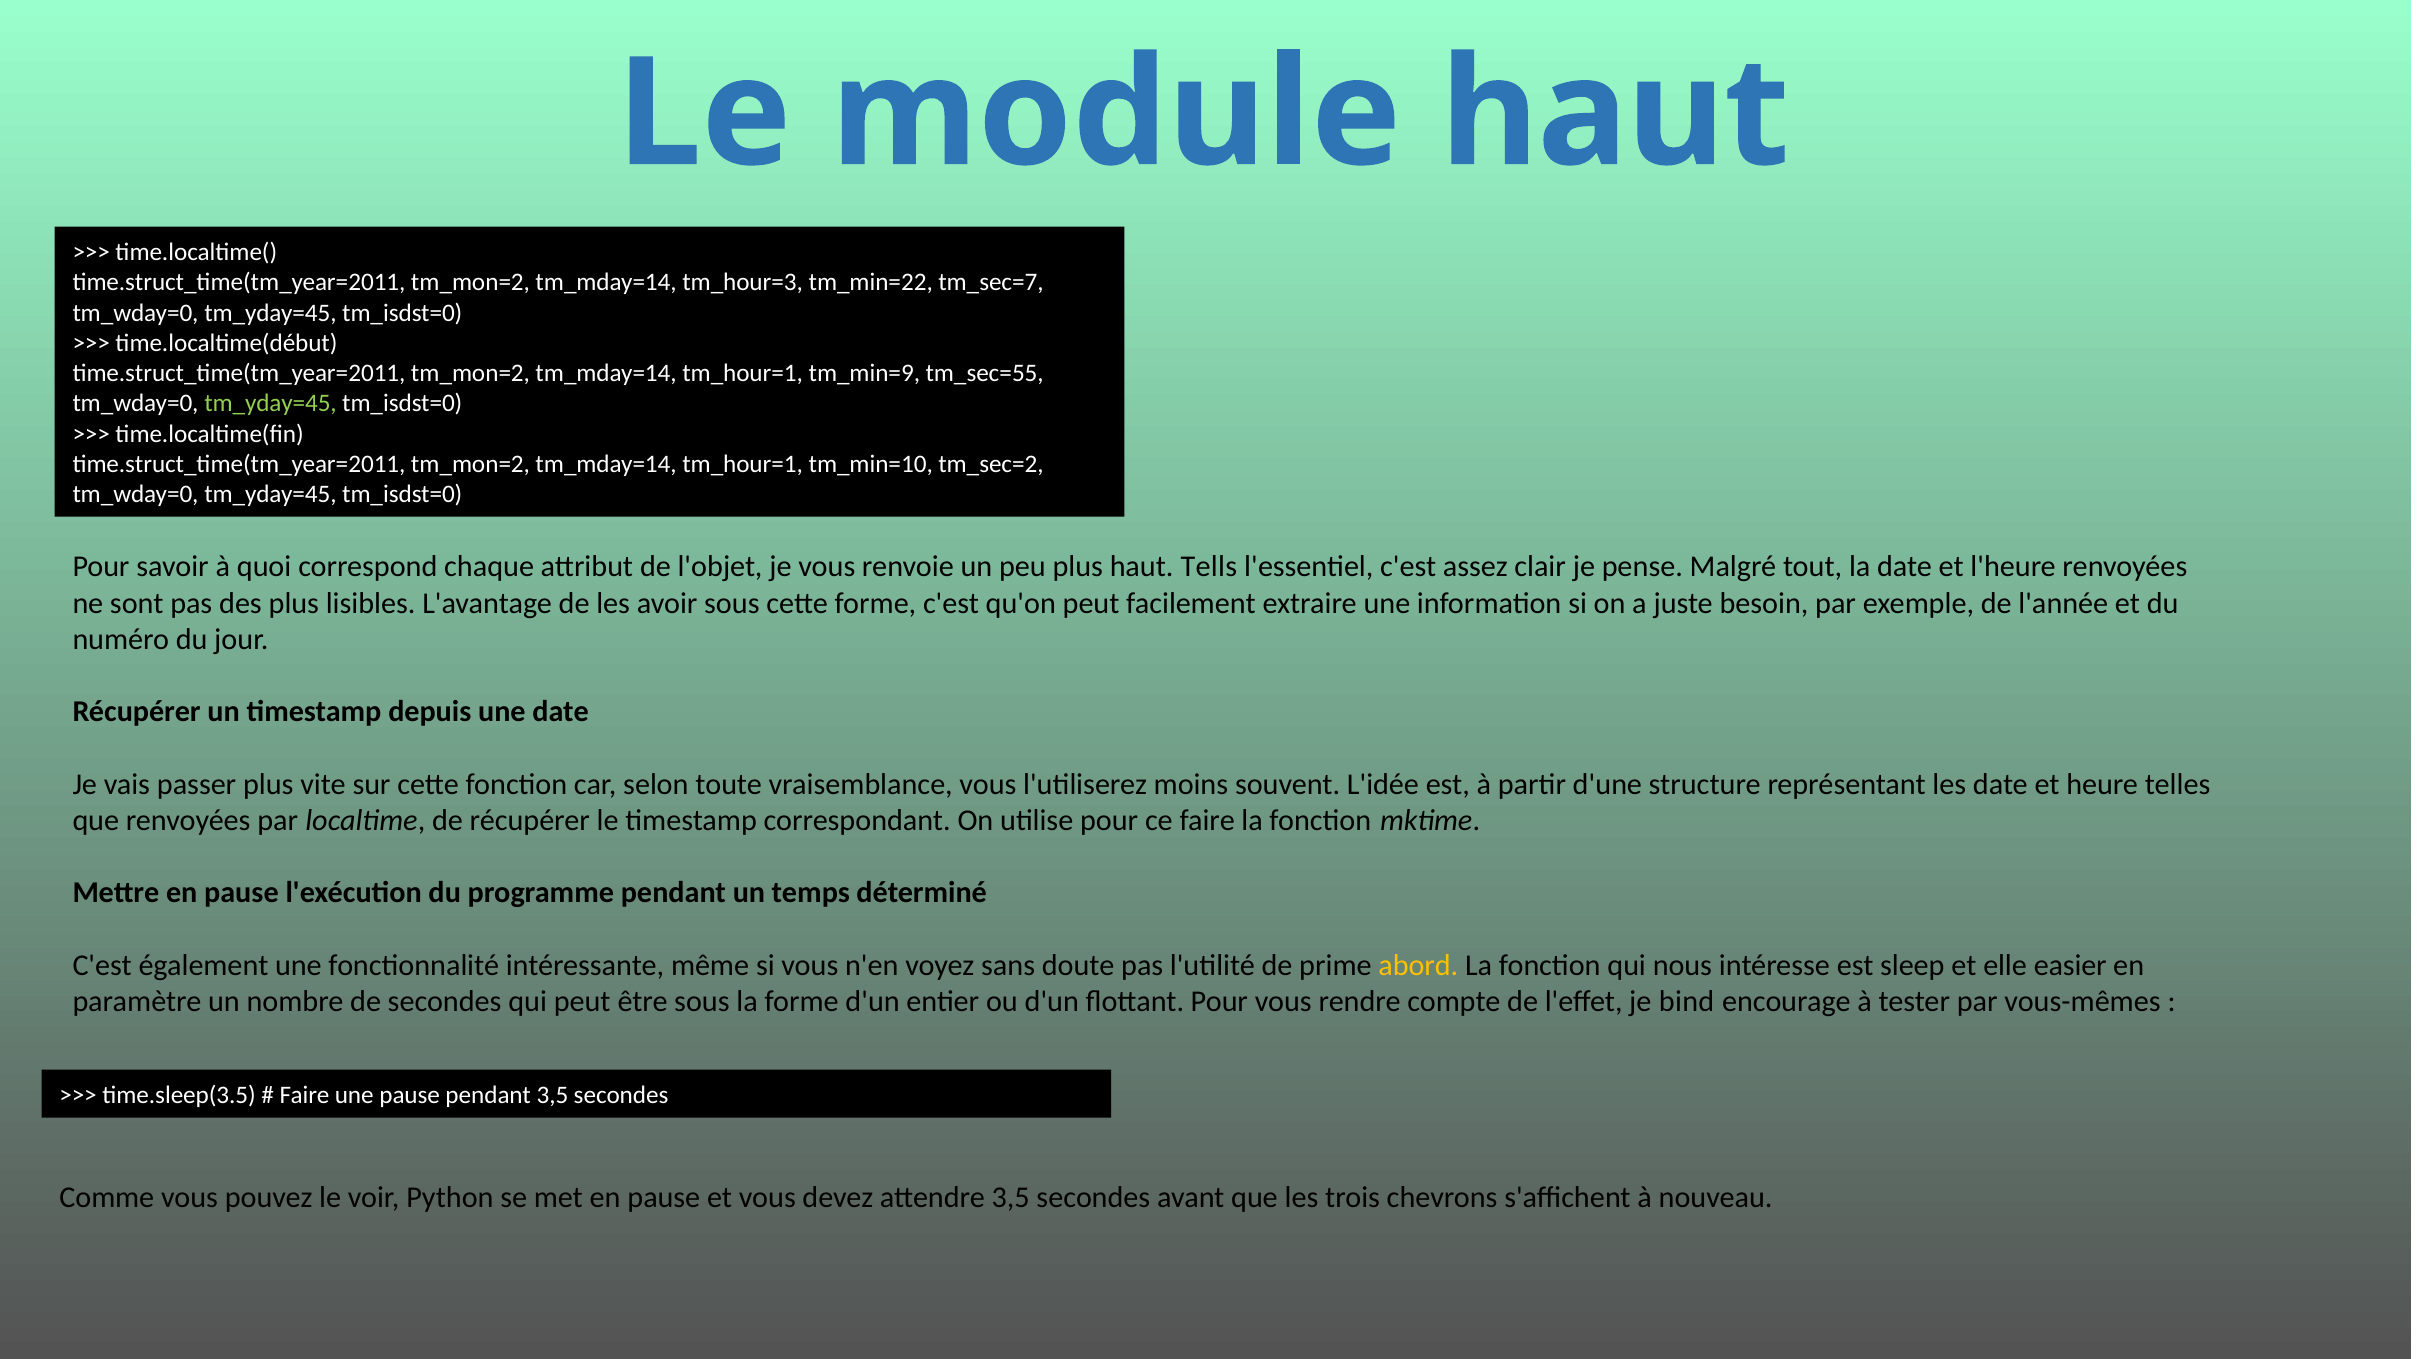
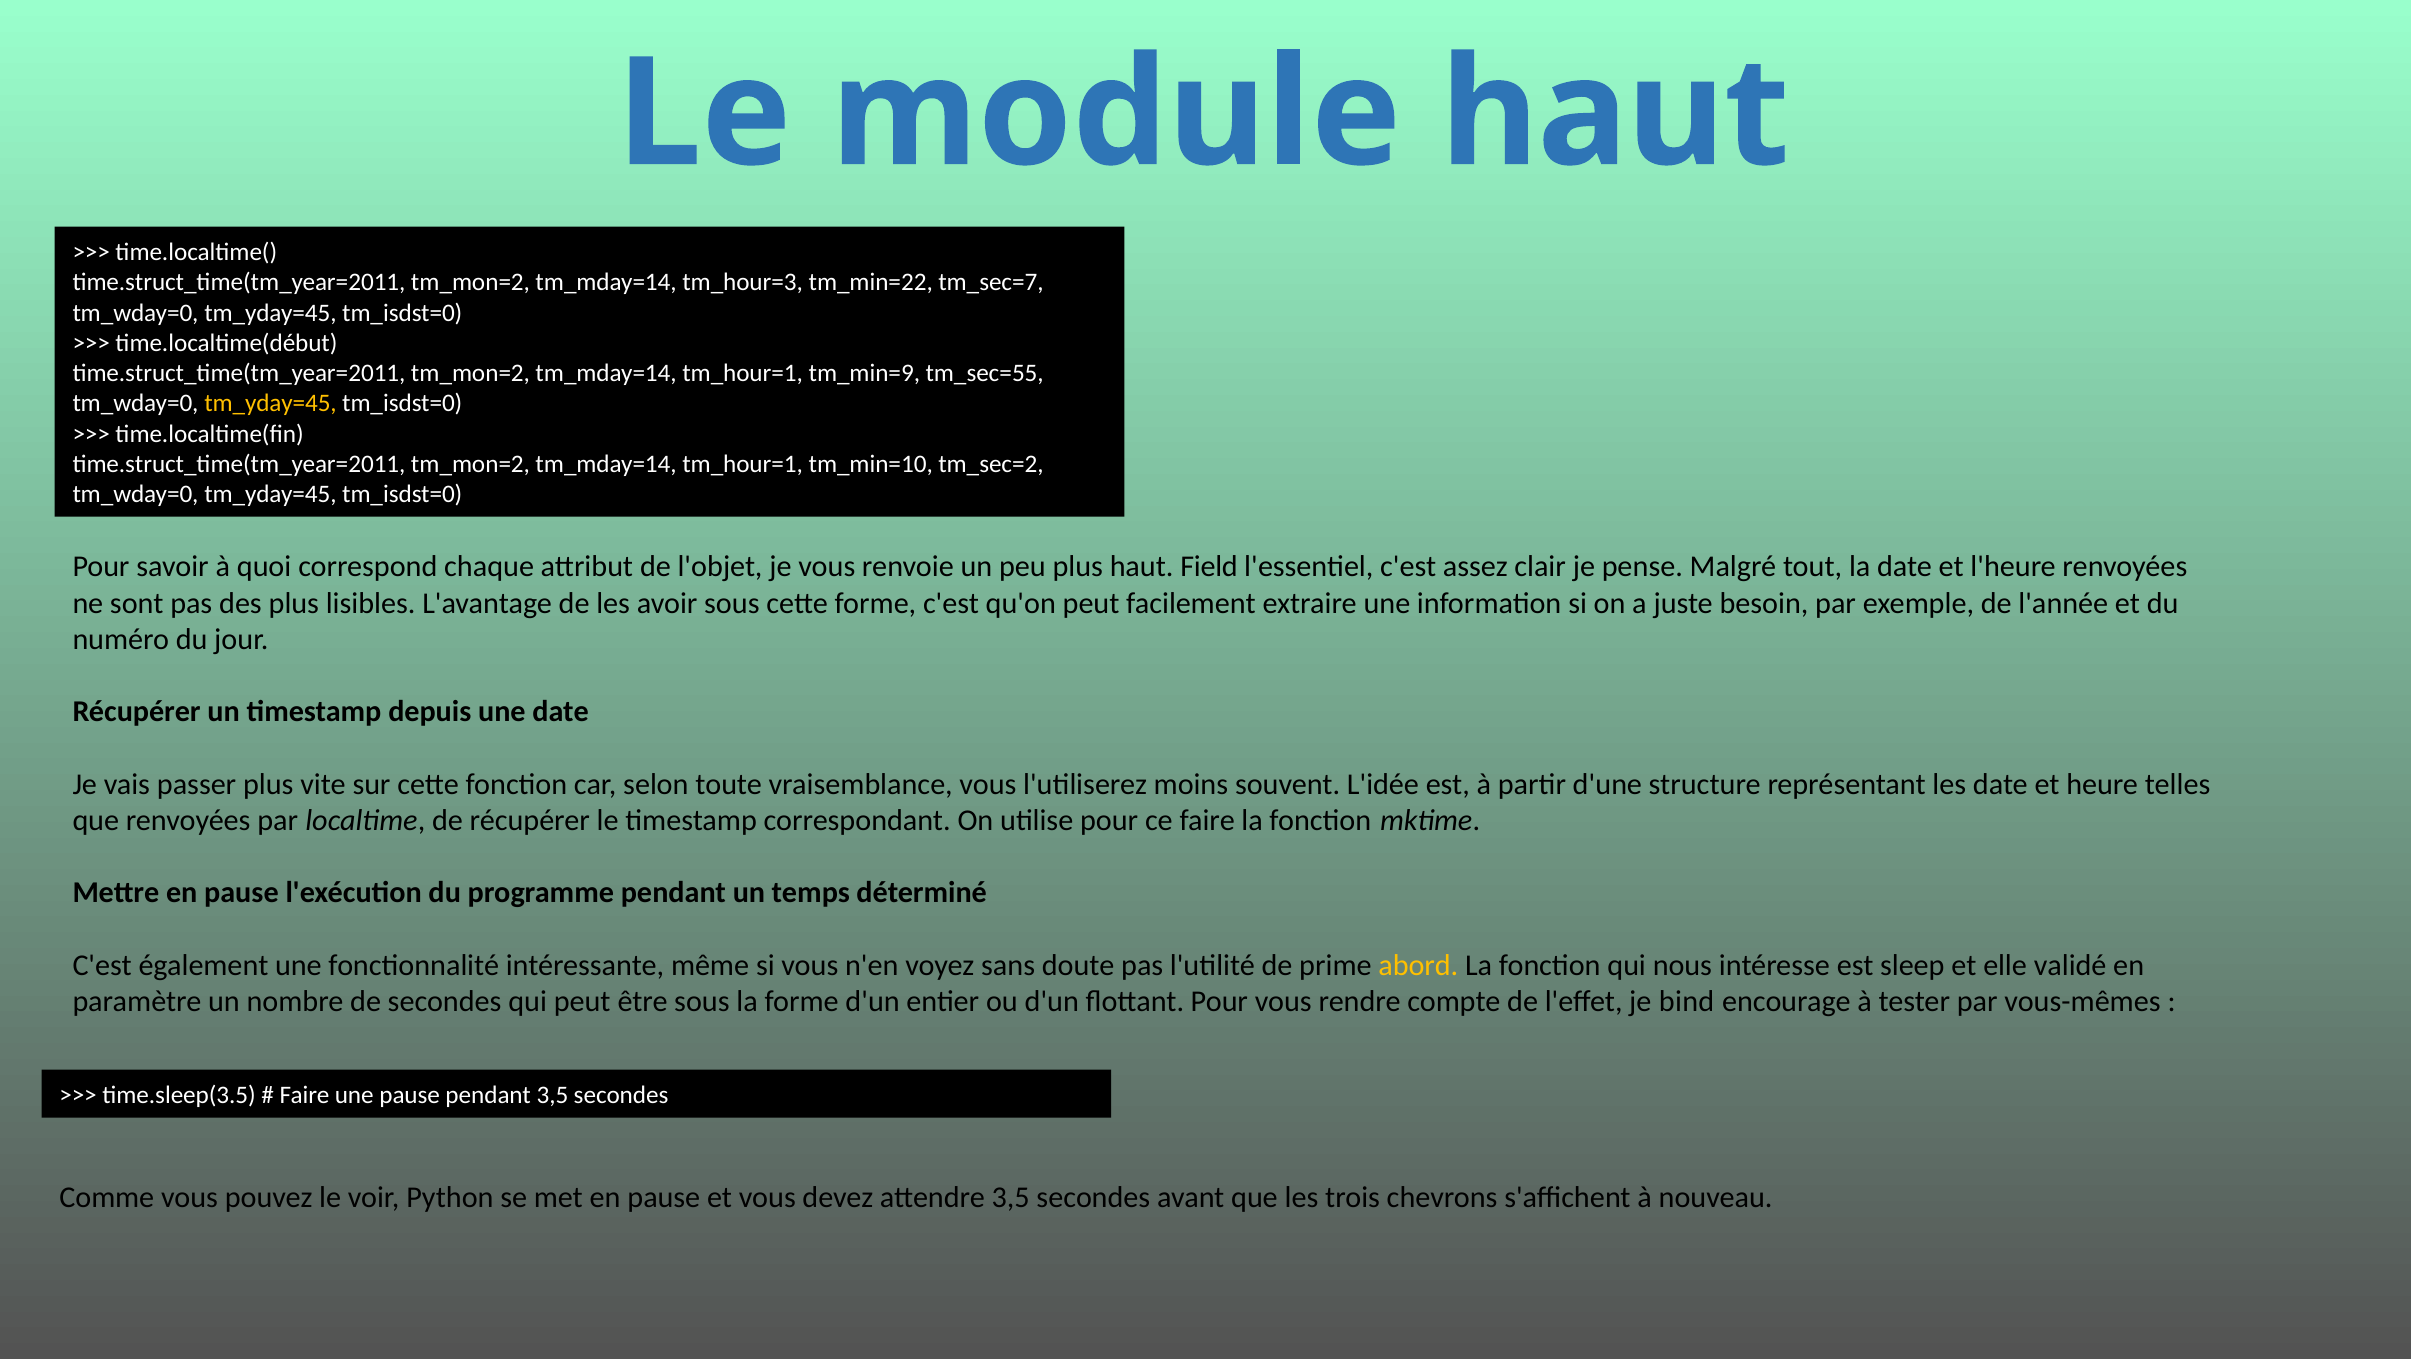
tm_yday=45 colour: light green -> yellow (270, 404)
Tells: Tells -> Field (1209, 567)
easier: easier -> validé (2070, 966)
